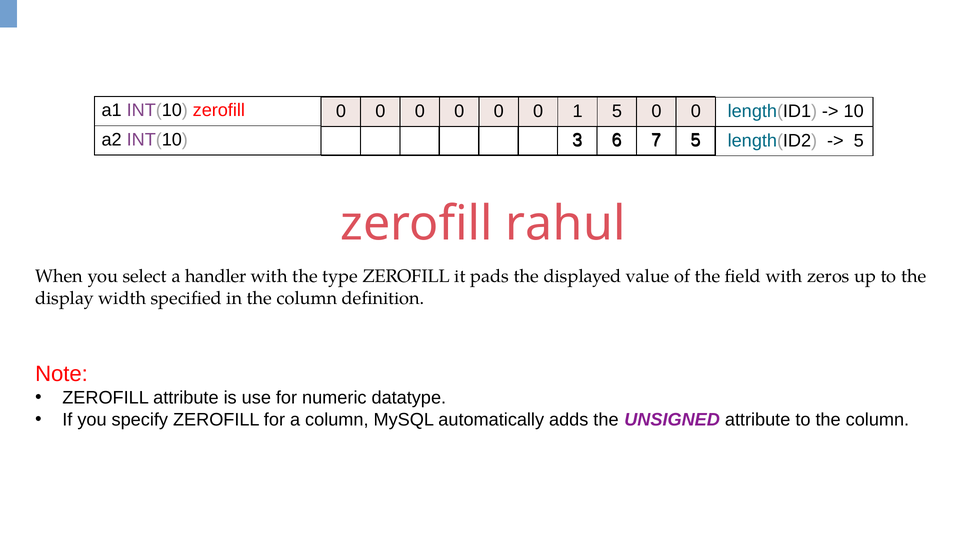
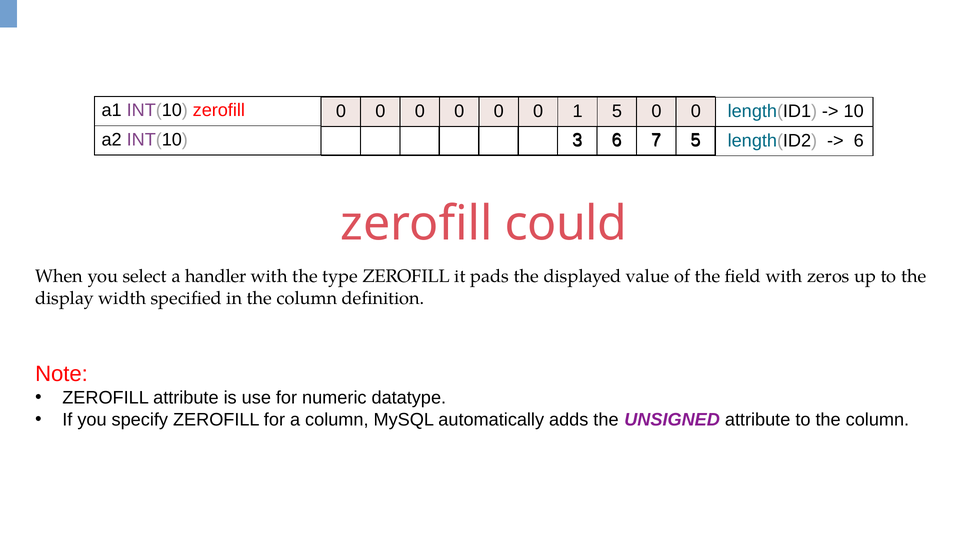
5: 5 -> 6 (859, 141)
rahul: rahul -> could (566, 224)
